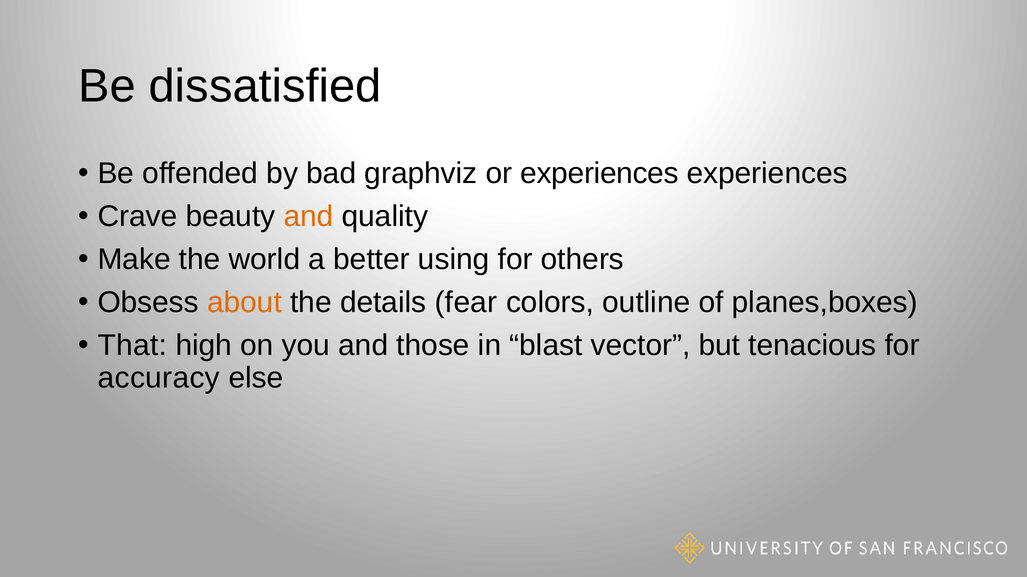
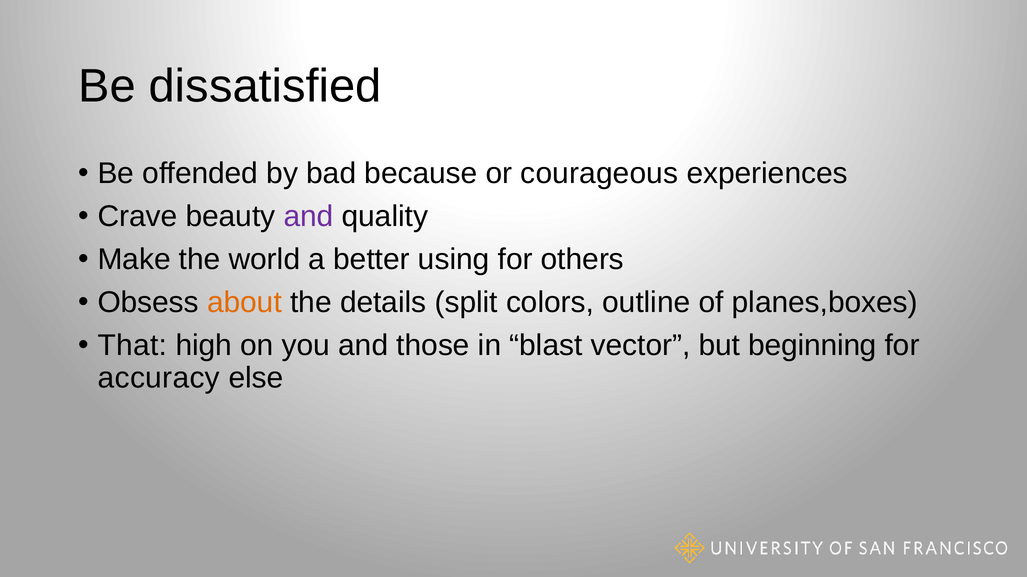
graphviz: graphviz -> because (421, 174)
or experiences: experiences -> courageous (599, 174)
and colour: orange -> purple (308, 217)
fear: fear -> split (466, 303)
tenacious: tenacious -> beginning (813, 346)
